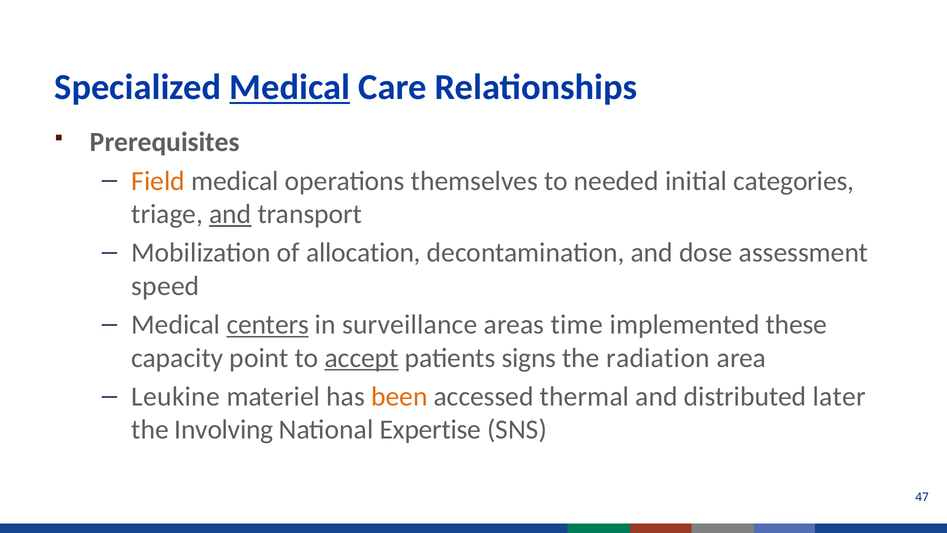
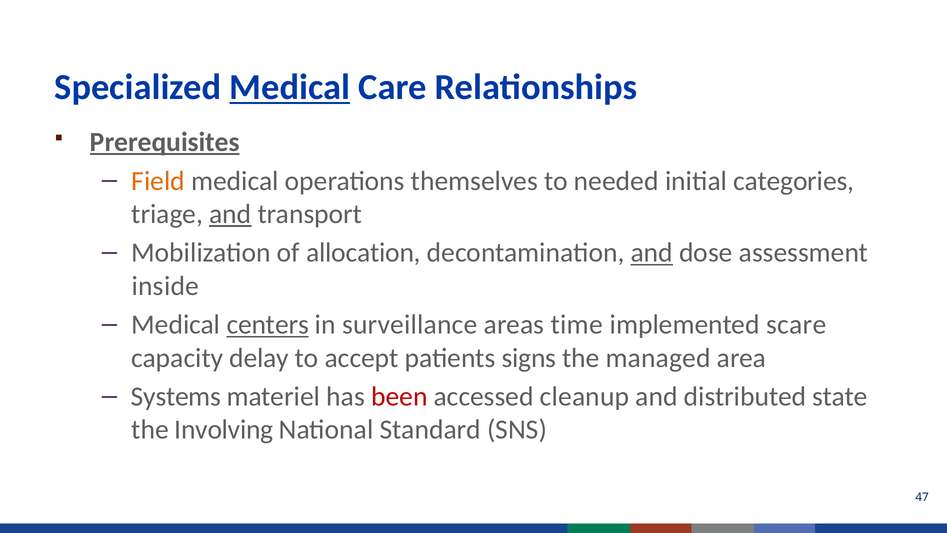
Prerequisites underline: none -> present (165, 142)
and underline: none -> present (652, 253)
speed: speed -> inside (165, 286)
these: these -> scare (796, 325)
point: point -> delay (259, 358)
accept underline: present -> none (362, 358)
radiation: radiation -> managed (658, 358)
Leukine: Leukine -> Systems (176, 396)
been colour: orange -> red (399, 396)
thermal: thermal -> cleanup (585, 396)
later: later -> state (840, 396)
Expertise: Expertise -> Standard (430, 430)
